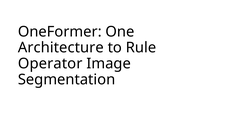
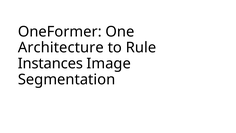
Operator: Operator -> Instances (50, 63)
